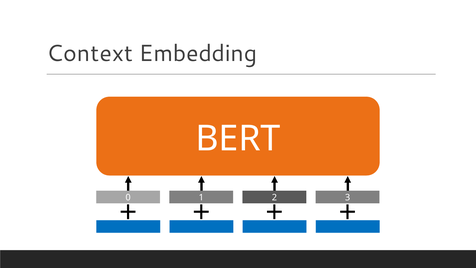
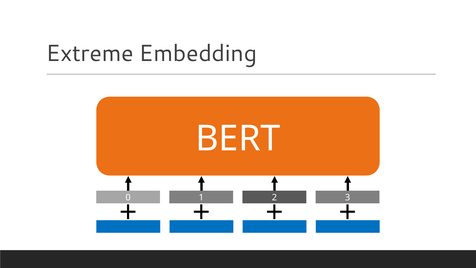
Context: Context -> Extreme (90, 53)
